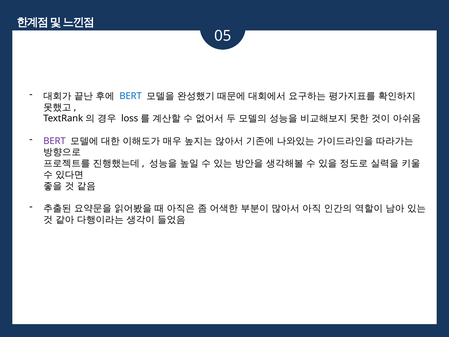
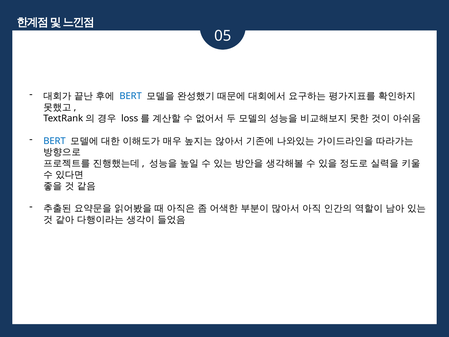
BERT colour: purple -> blue (55, 141)
